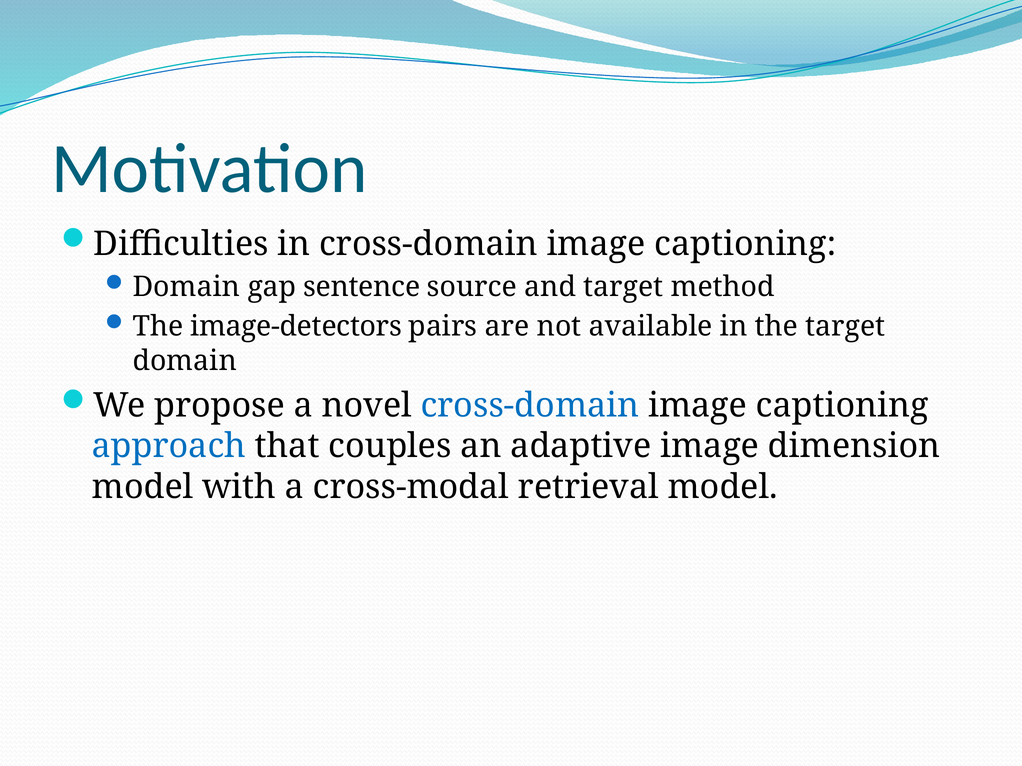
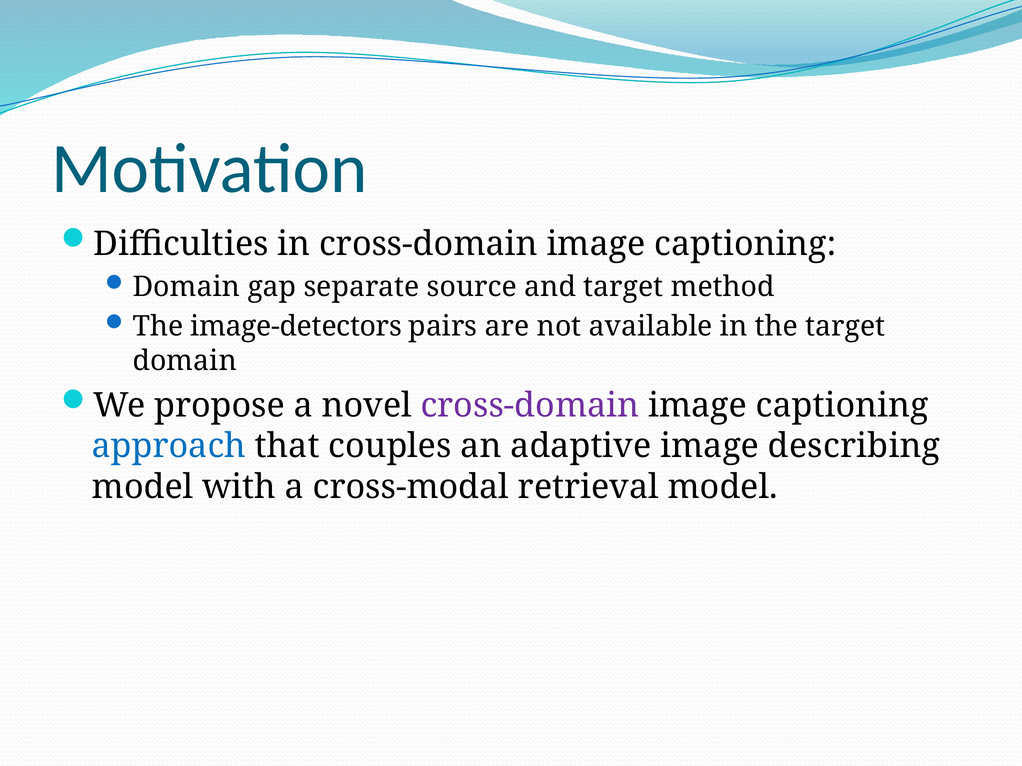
sentence: sentence -> separate (362, 287)
cross-domain colour: blue -> purple (530, 406)
dimension: dimension -> describing (854, 446)
